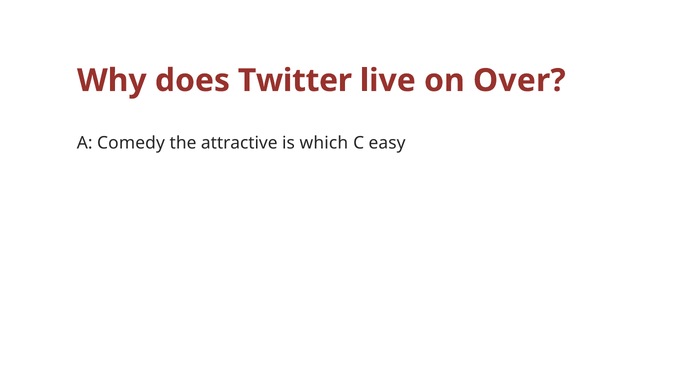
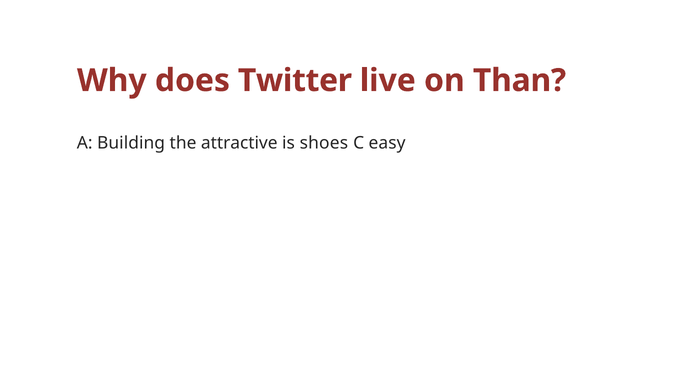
Over: Over -> Than (520, 81)
Comedy: Comedy -> Building (131, 143)
which: which -> shoes (324, 143)
